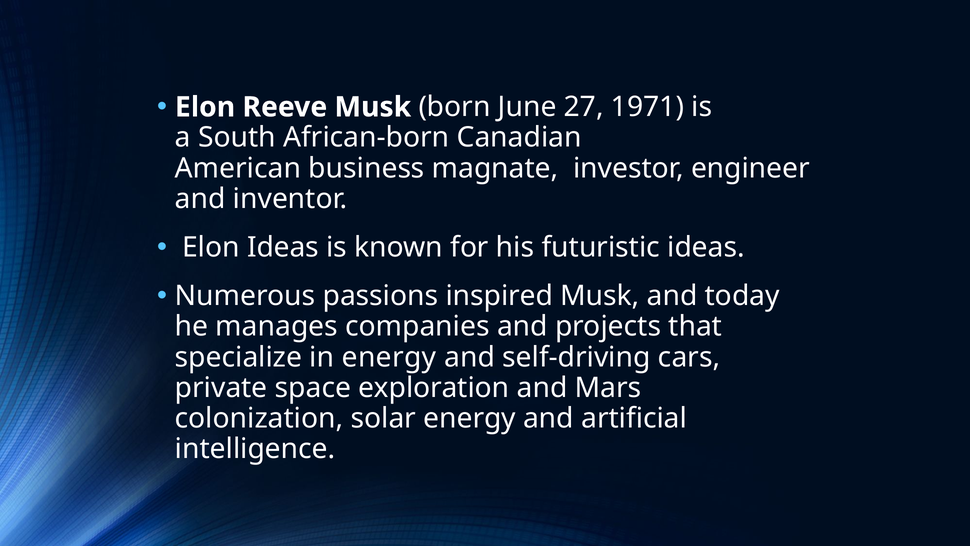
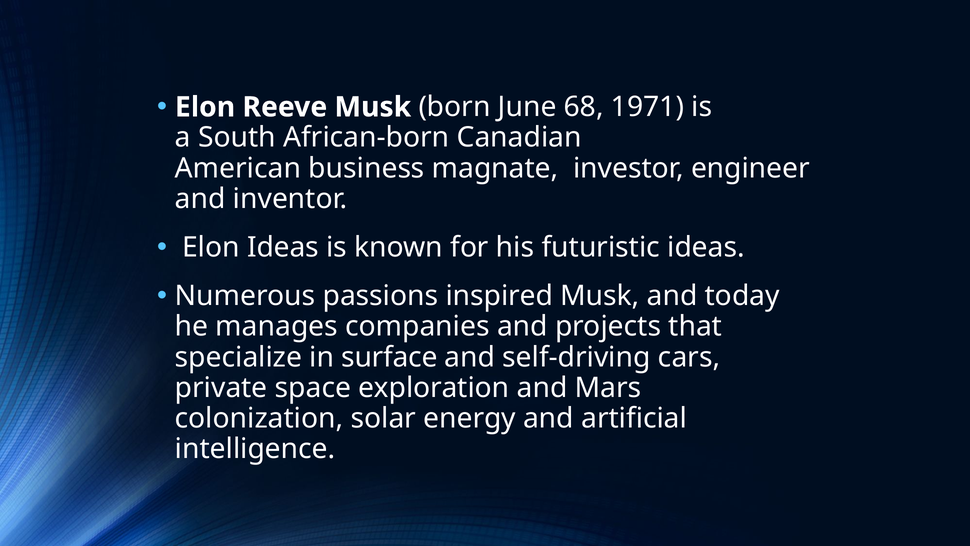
27: 27 -> 68 (584, 107)
in energy: energy -> surface (389, 357)
